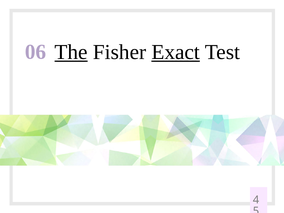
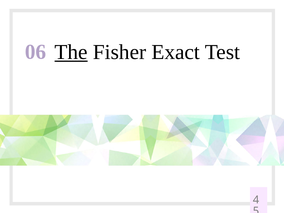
Exact underline: present -> none (176, 52)
